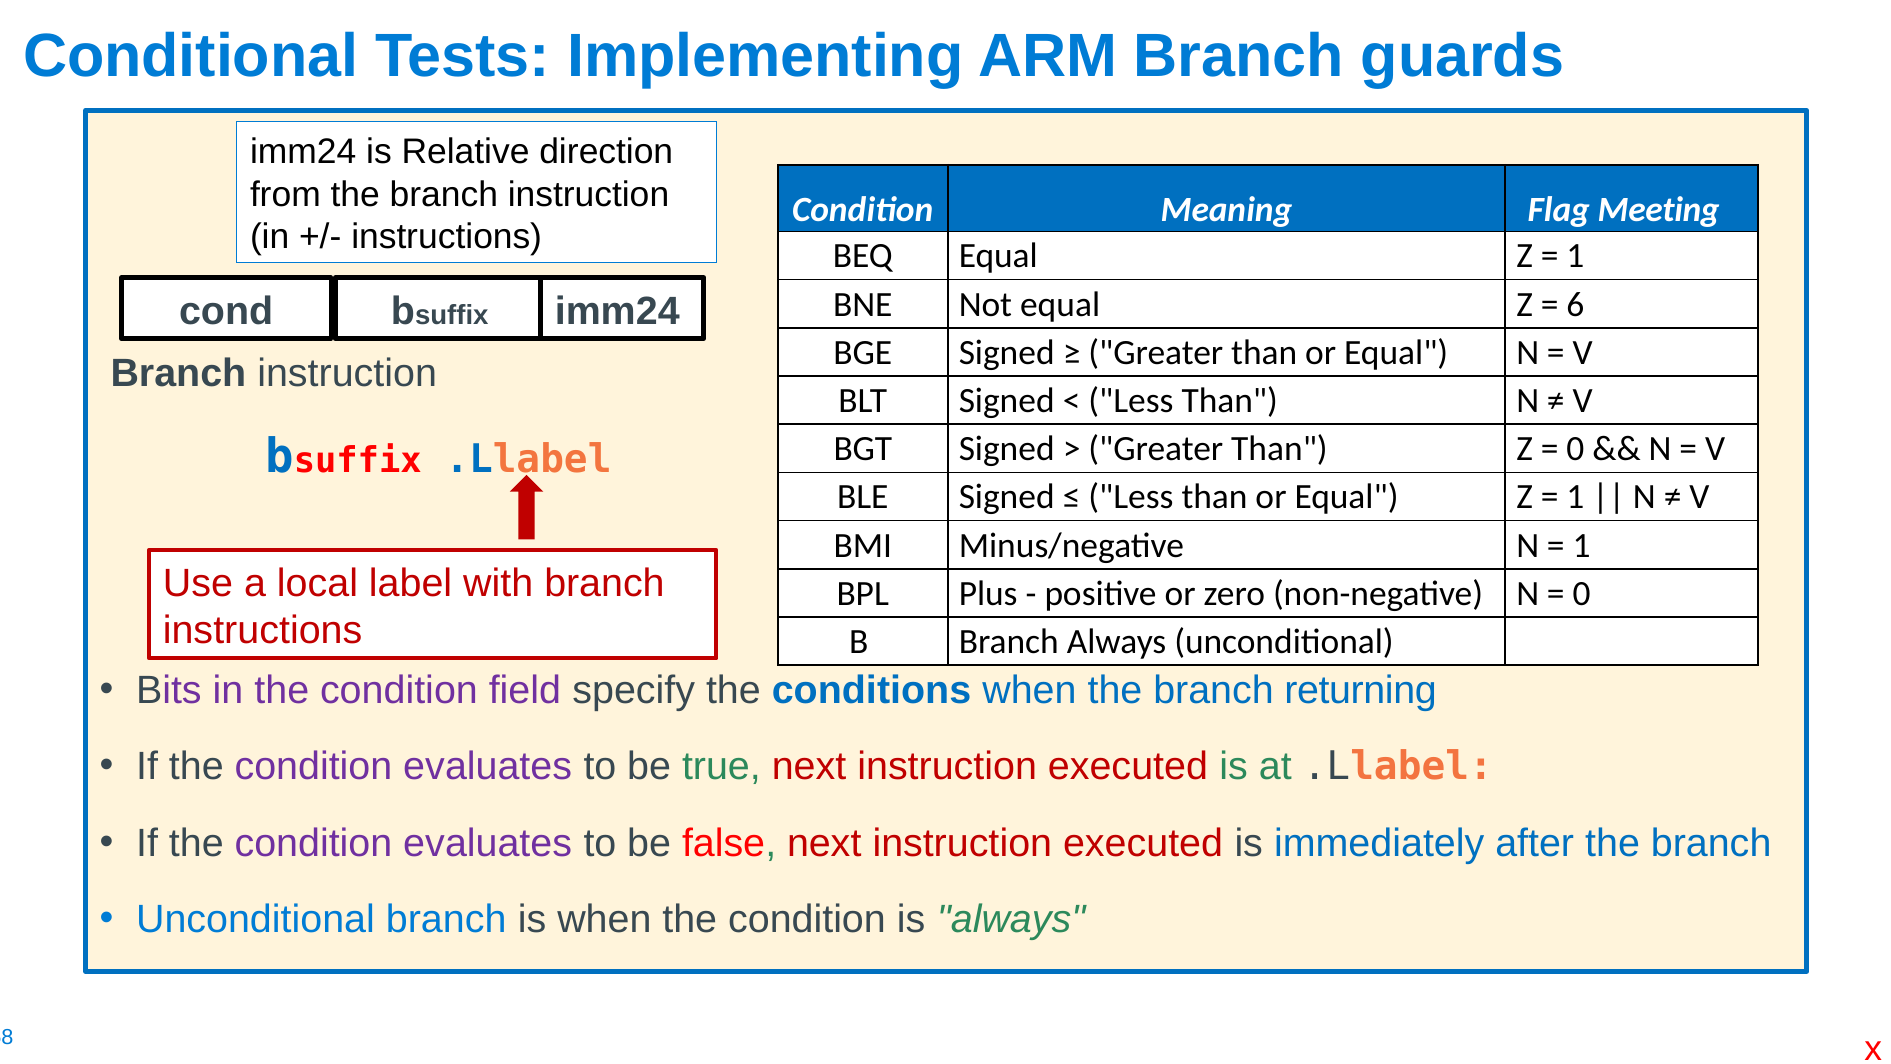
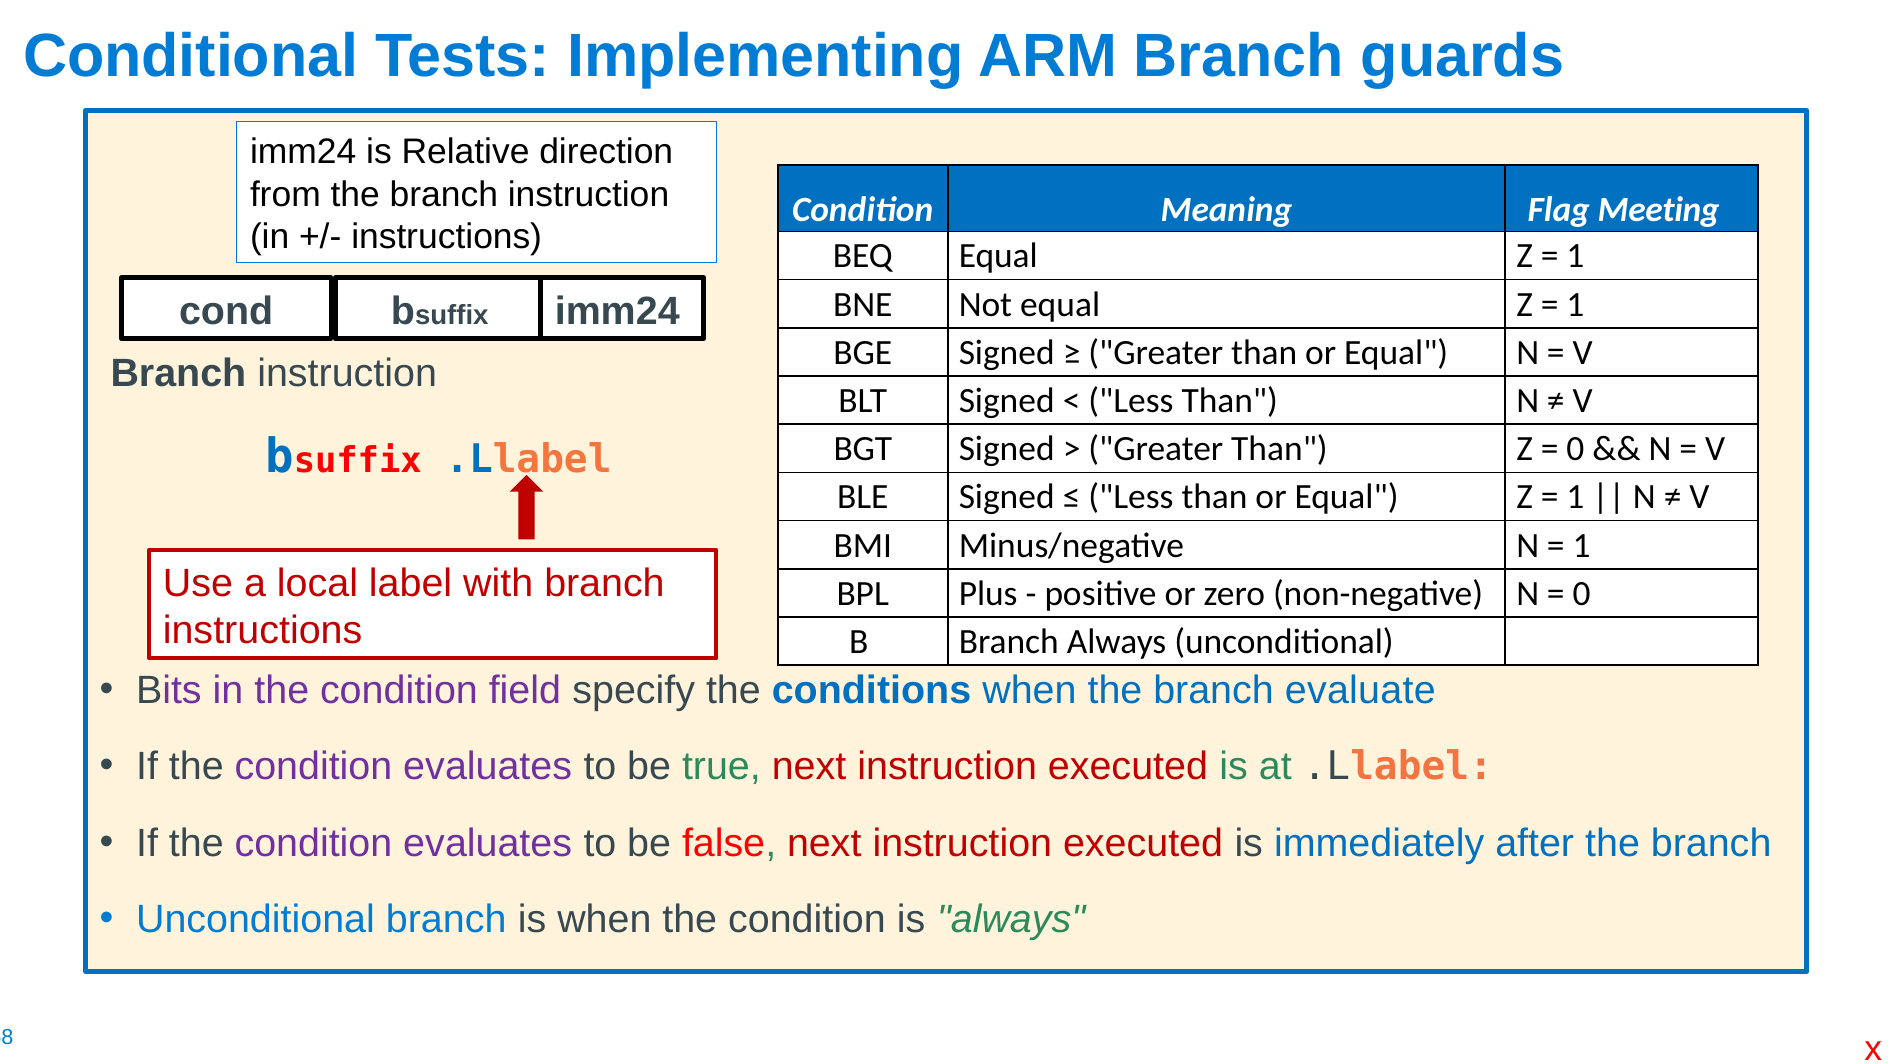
6: 6 -> 1 (1575, 304)
returning: returning -> evaluate (1360, 690)
